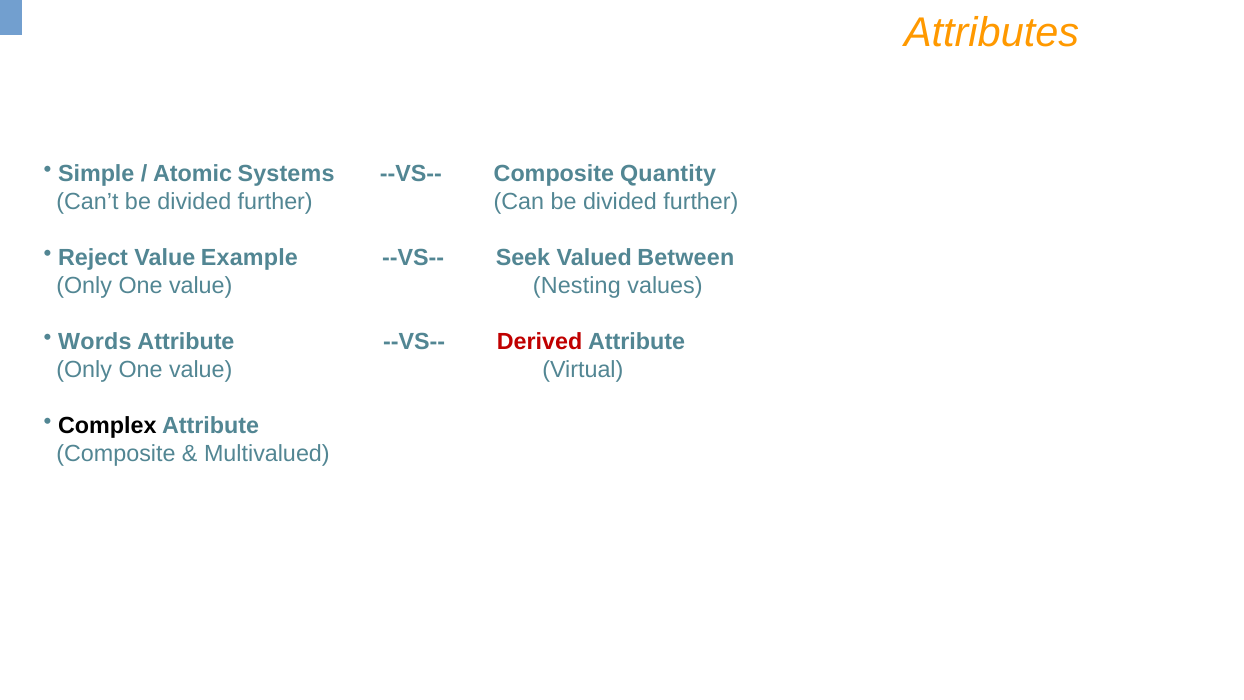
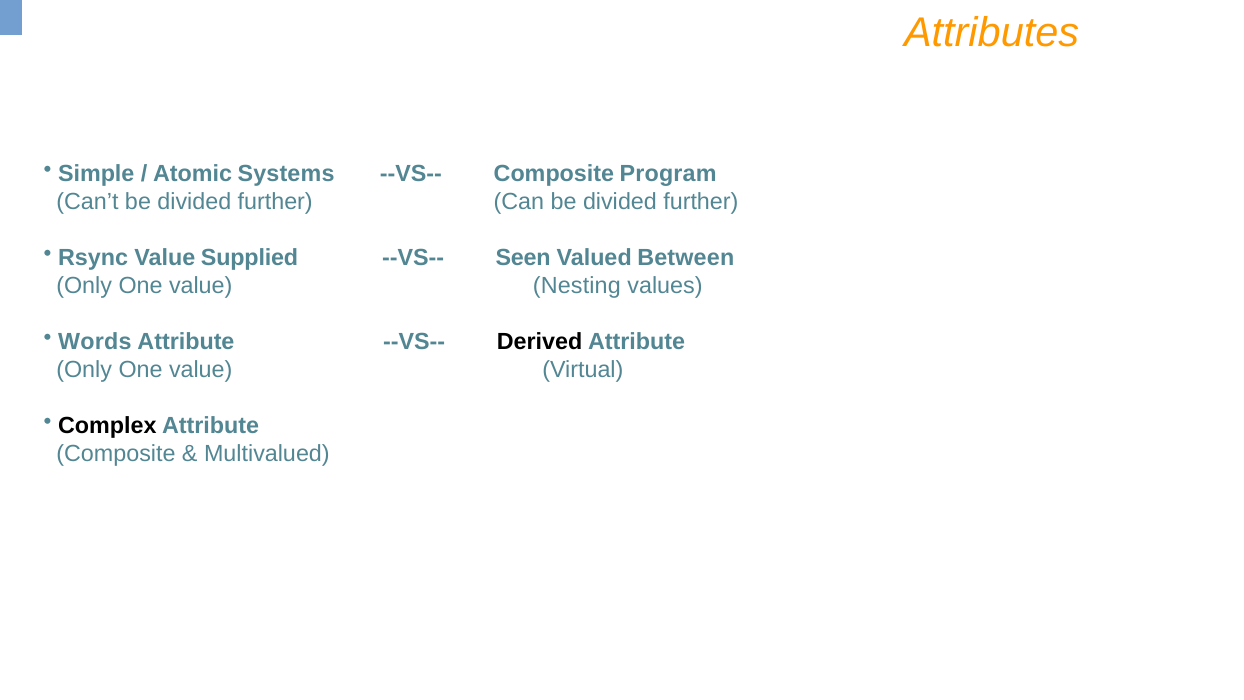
Quantity: Quantity -> Program (668, 174)
Reject: Reject -> Rsync (93, 258)
Example: Example -> Supplied (250, 258)
Seek: Seek -> Seen (523, 258)
Derived colour: red -> black (540, 342)
